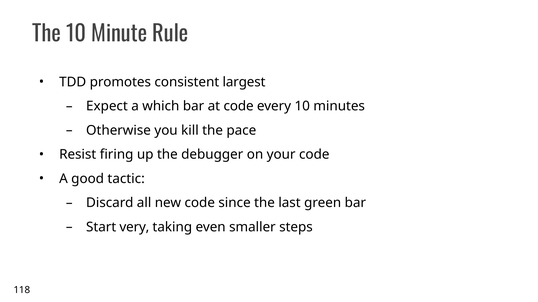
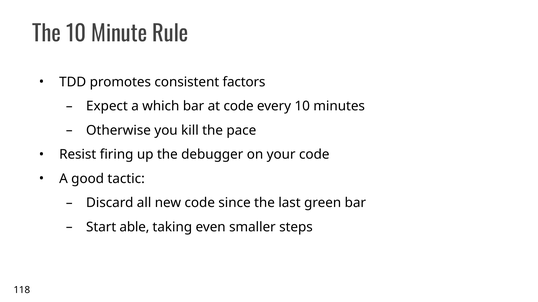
largest: largest -> factors (244, 82)
very: very -> able (134, 227)
